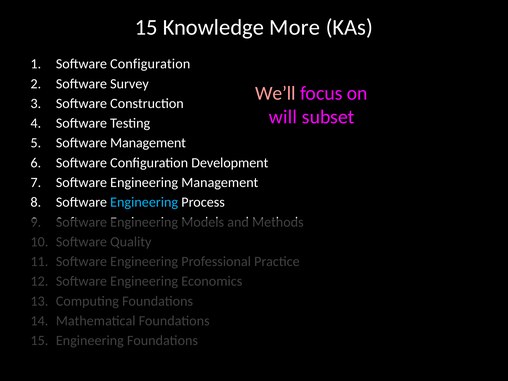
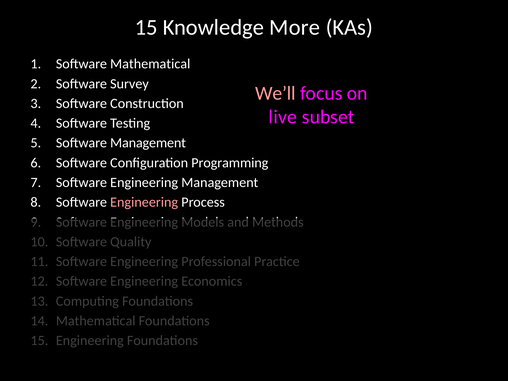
Configuration: Configuration -> Mathematical (150, 64)
will: will -> live (283, 117)
Development: Development -> Programming (230, 163)
Engineering colour: light blue -> pink (144, 202)
